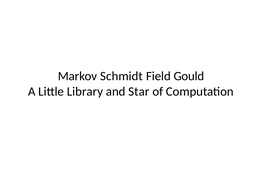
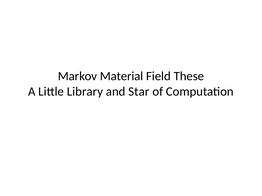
Schmidt: Schmidt -> Material (122, 76)
Gould: Gould -> These (189, 76)
